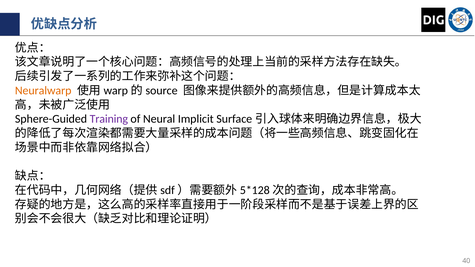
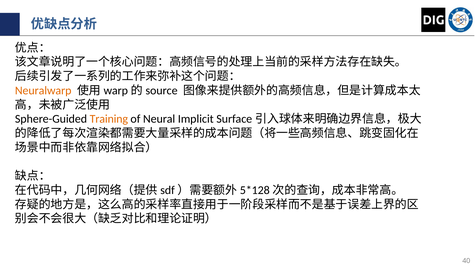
Training colour: purple -> orange (109, 119)
